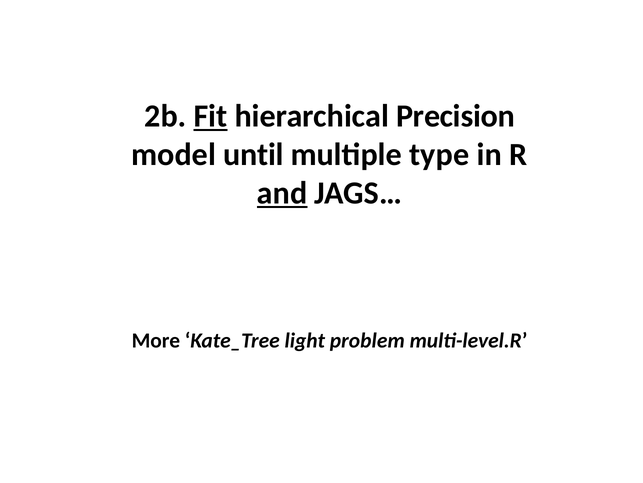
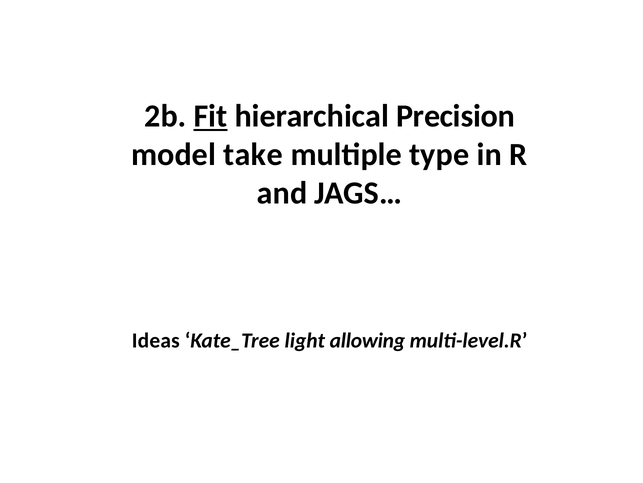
until: until -> take (253, 154)
and underline: present -> none (282, 193)
More: More -> Ideas (156, 340)
problem: problem -> allowing (367, 340)
